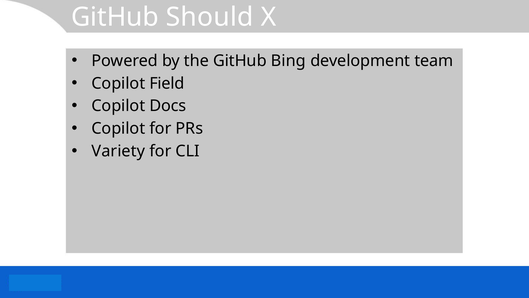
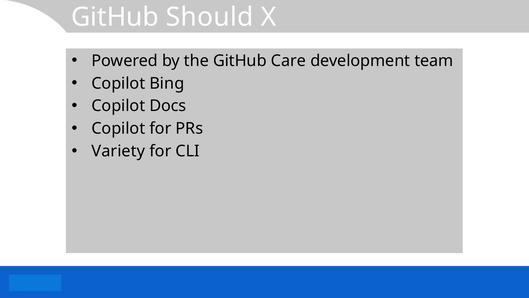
Bing: Bing -> Care (288, 61)
Field: Field -> Bing (167, 83)
